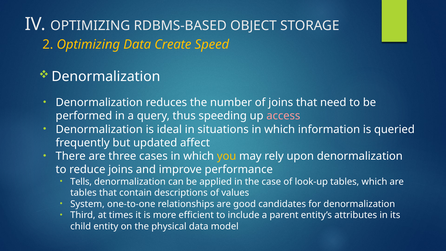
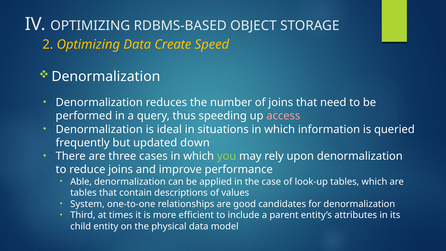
affect: affect -> down (195, 143)
you colour: yellow -> light green (227, 156)
Tells: Tells -> Able (81, 182)
